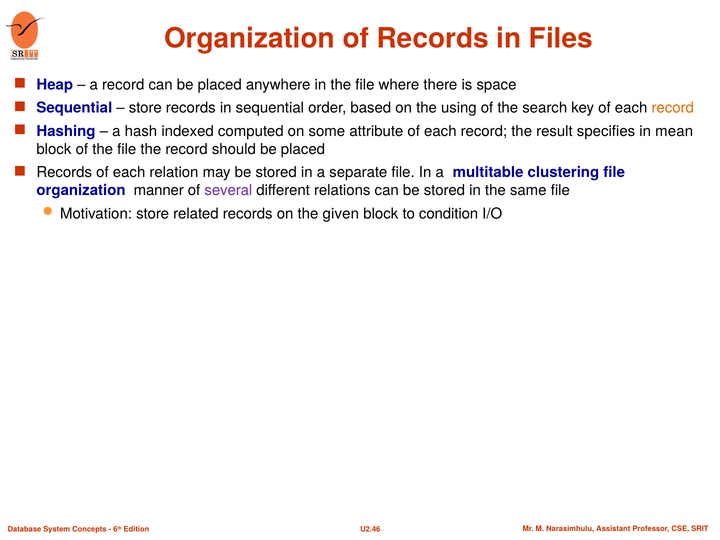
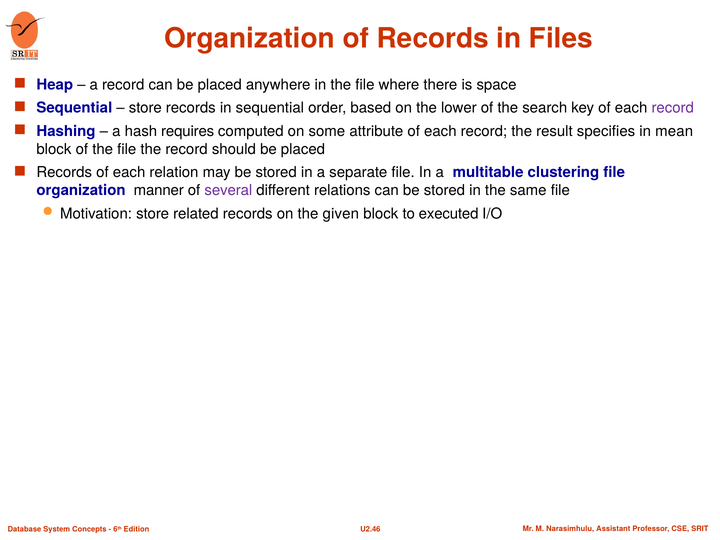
using: using -> lower (459, 108)
record colour: orange -> purple (673, 108)
indexed: indexed -> requires (188, 131)
condition: condition -> executed (449, 214)
